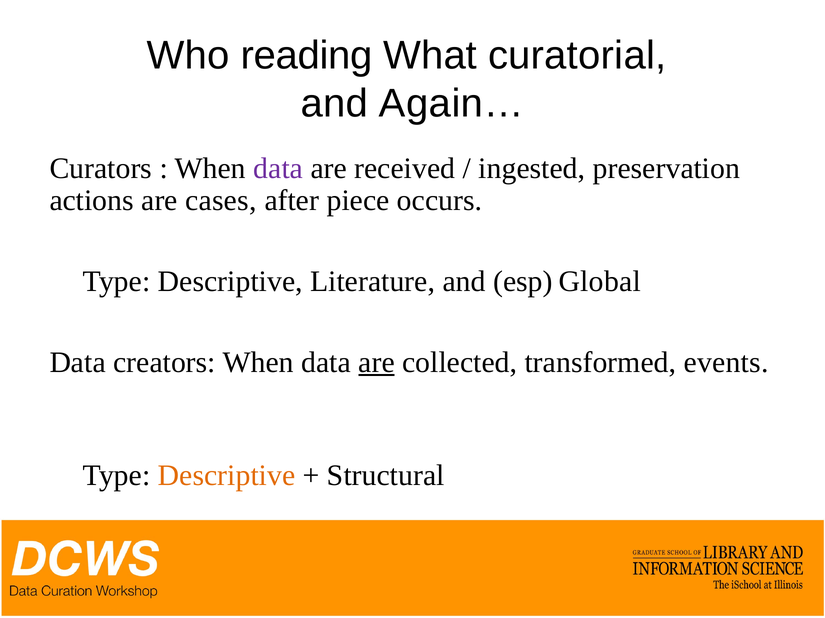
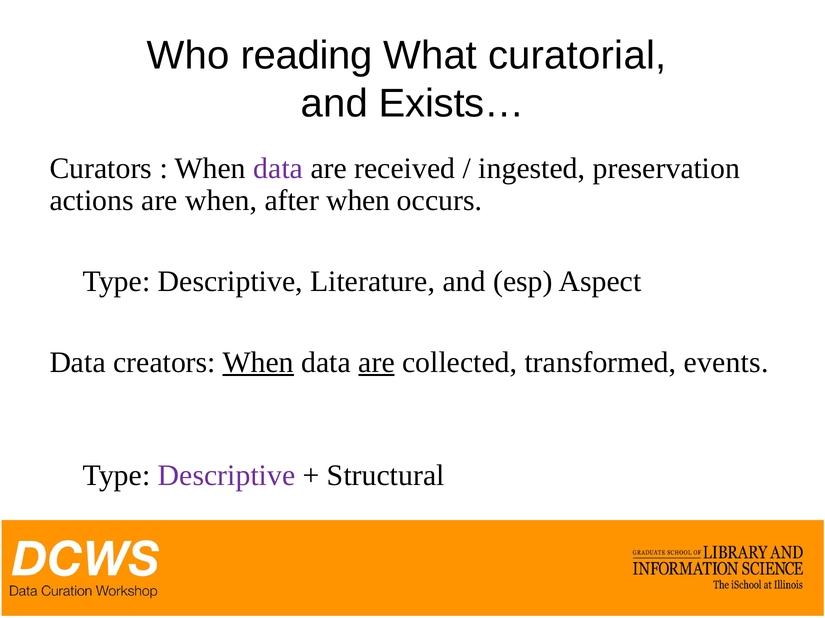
Again…: Again… -> Exists… (452, 104)
are cases: cases -> when (221, 201)
after piece: piece -> when (358, 201)
Global: Global -> Aspect (600, 282)
When underline: none -> present (258, 363)
Descriptive colour: orange -> purple (227, 476)
